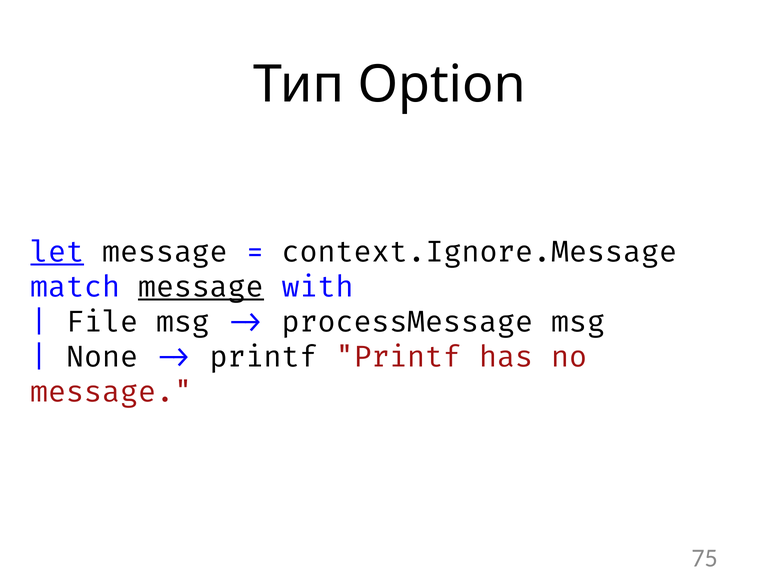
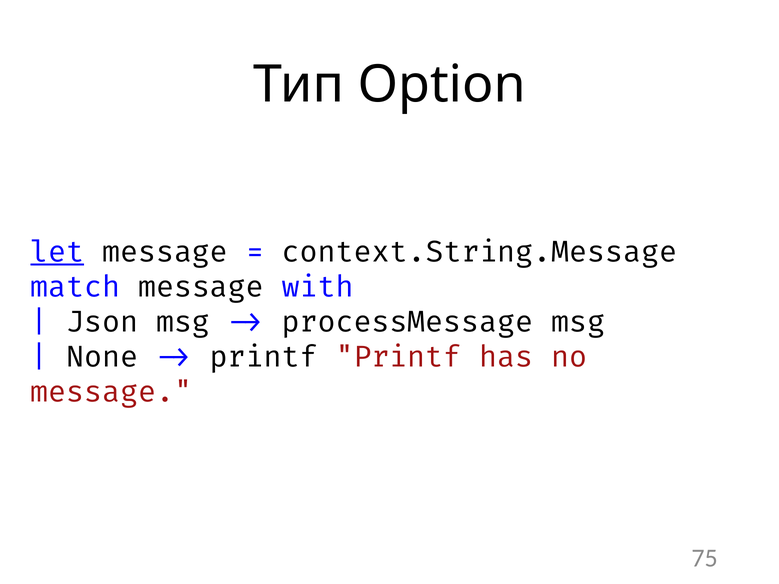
context.Ignore.Message: context.Ignore.Message -> context.String.Message (480, 252)
message underline: present -> none (201, 287)
File: File -> Json (102, 322)
